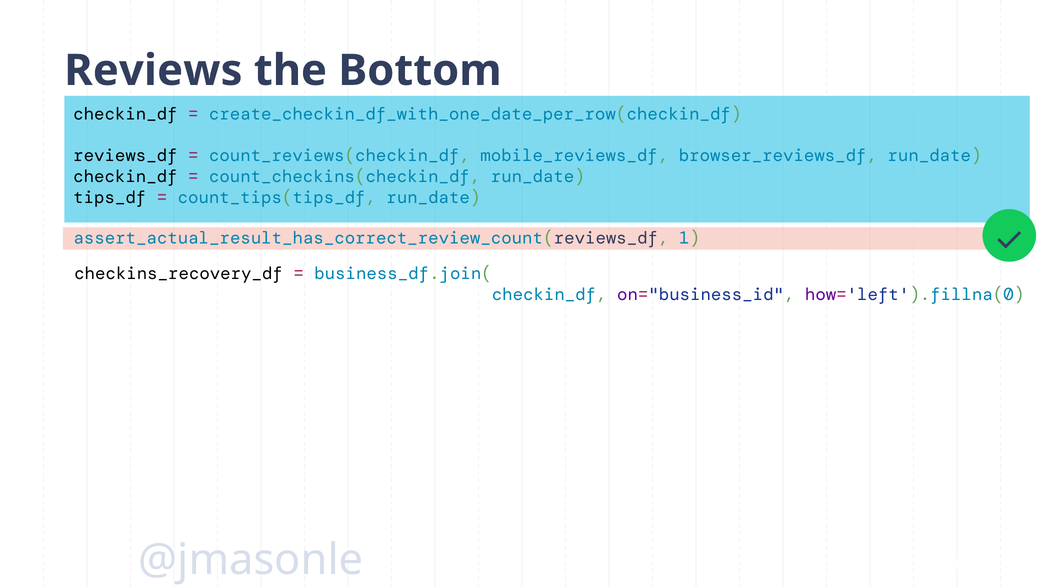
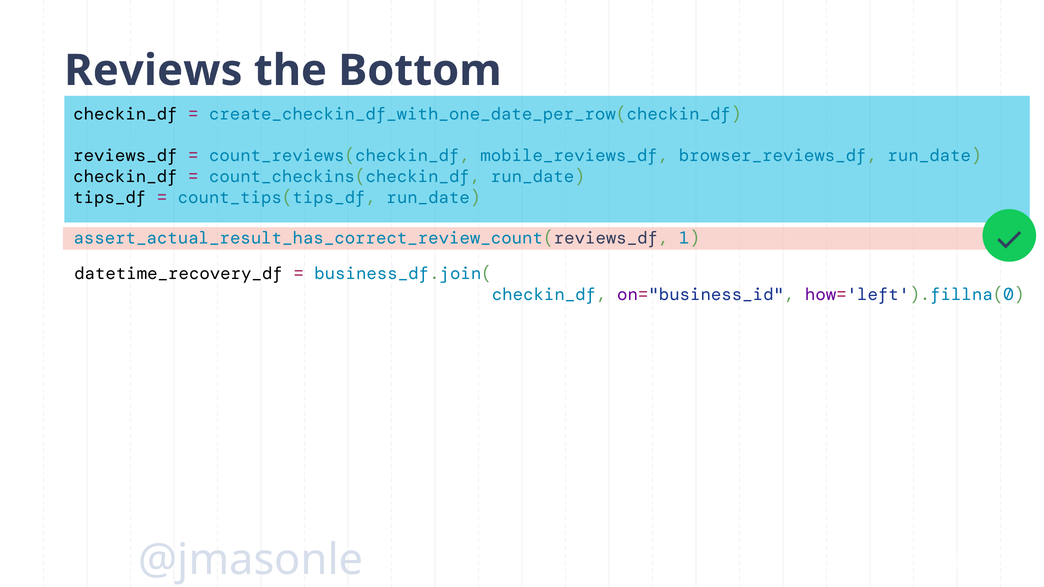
checkins_recovery_df: checkins_recovery_df -> datetime_recovery_df (179, 274)
